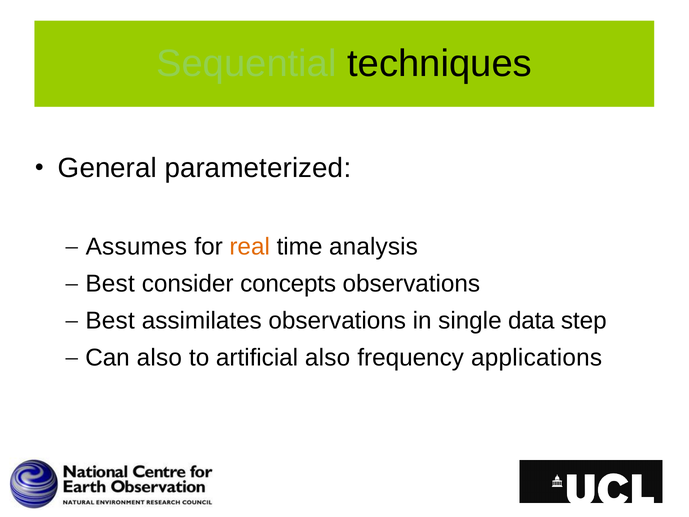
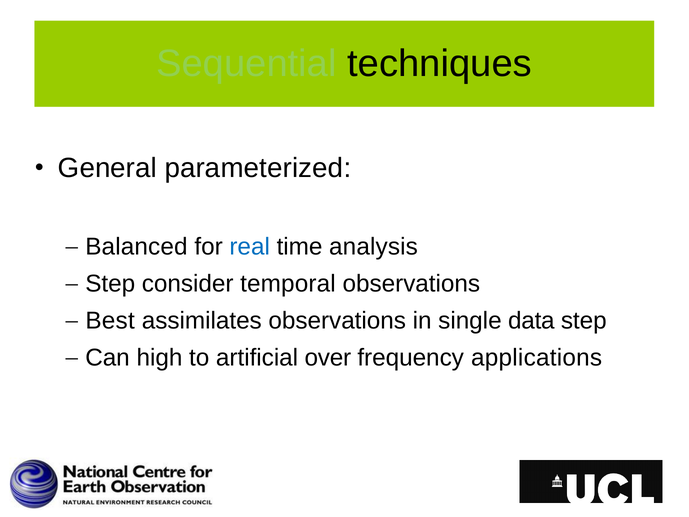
Assumes: Assumes -> Balanced (136, 246)
real colour: orange -> blue (250, 246)
Best: Best -> Step (110, 283)
concepts: concepts -> temporal (288, 283)
Can also: also -> high (159, 357)
artificial also: also -> over (328, 357)
